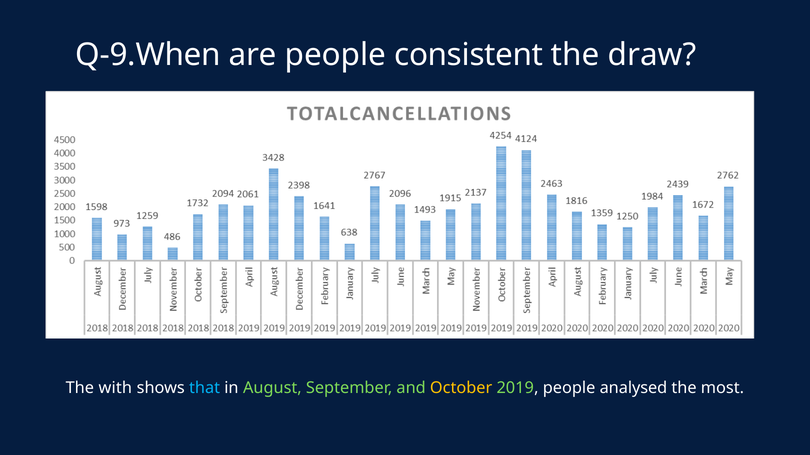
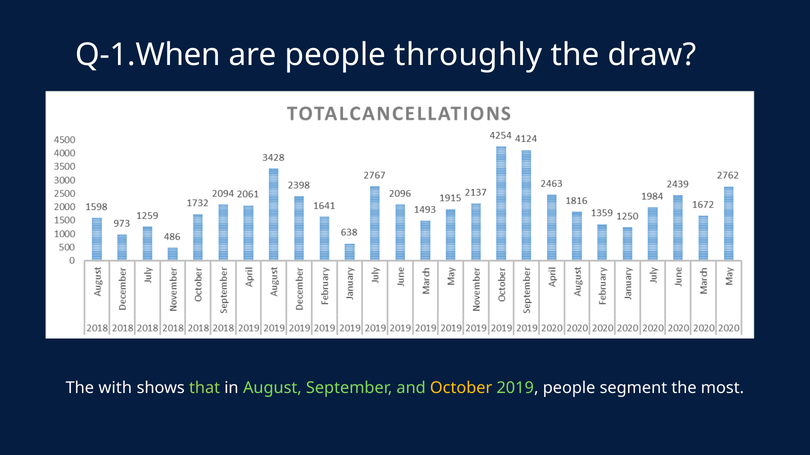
Q-9.When: Q-9.When -> Q-1.When (148, 55)
consistent: consistent -> throughly (468, 55)
that colour: light blue -> light green (205, 389)
analysed: analysed -> segment (633, 389)
